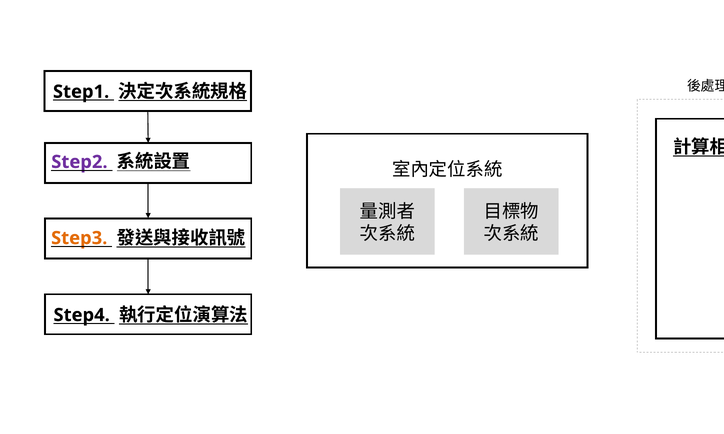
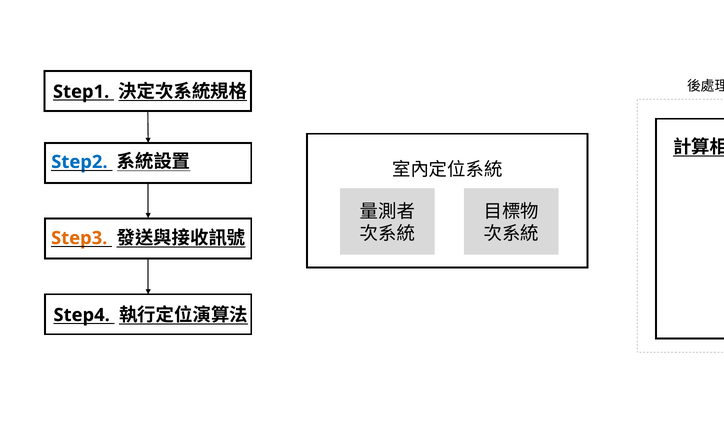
Step2 colour: purple -> blue (79, 162)
